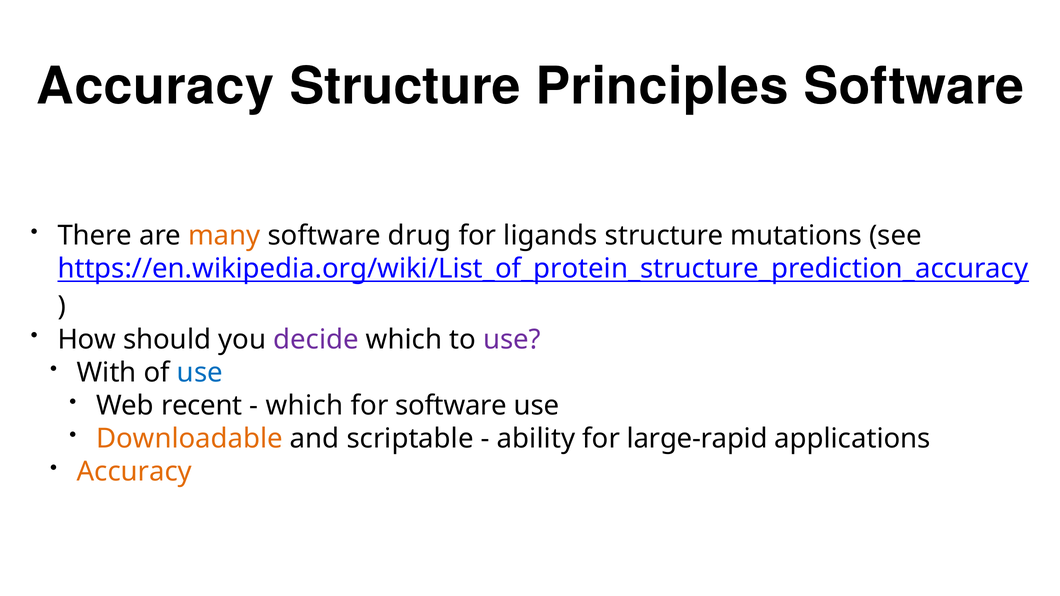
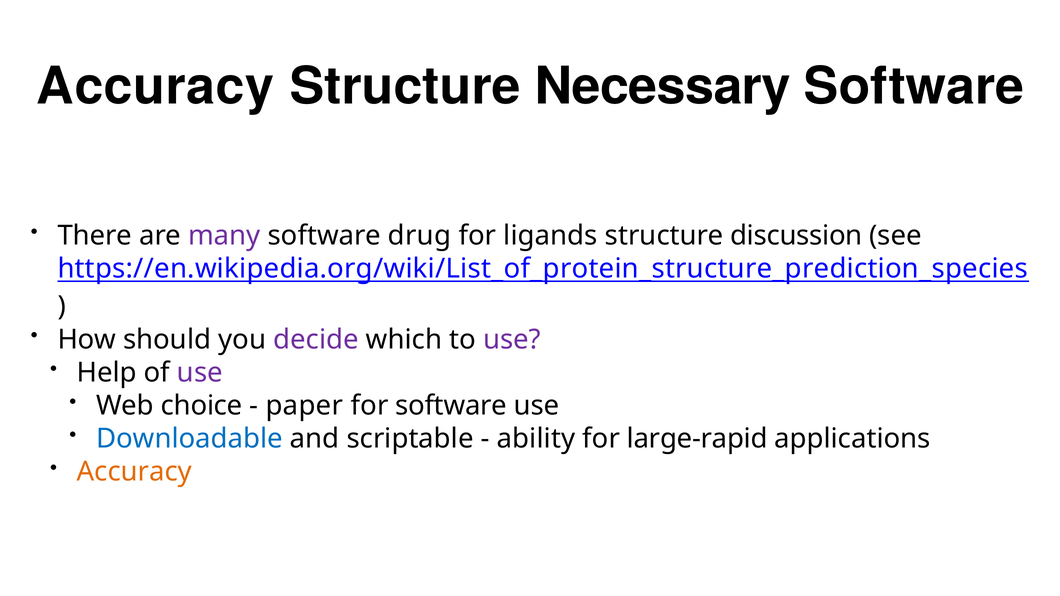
Principles: Principles -> Necessary (663, 86)
many colour: orange -> purple (224, 236)
mutations: mutations -> discussion (796, 236)
https://en.wikipedia.org/wiki/List_of_protein_structure_prediction_accuracy: https://en.wikipedia.org/wiki/List_of_protein_structure_prediction_accuracy -> https://en.wikipedia.org/wiki/List_of_protein_structure_prediction_species (543, 269)
With: With -> Help (107, 373)
use colour: blue -> purple (200, 373)
recent: recent -> choice (202, 406)
which: which -> paper (304, 406)
Downloadable colour: orange -> blue (189, 439)
